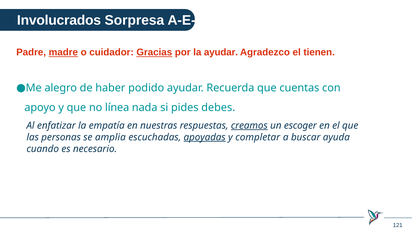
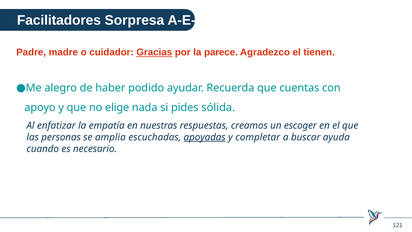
Involucrados: Involucrados -> Facilitadores (59, 20)
madre underline: present -> none (63, 52)
la ayudar: ayudar -> parece (221, 52)
línea: línea -> elige (117, 107)
debes: debes -> sólida (218, 107)
creamos underline: present -> none (249, 125)
